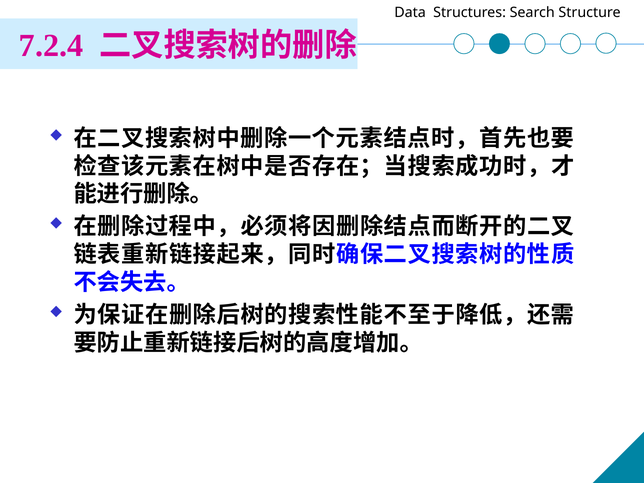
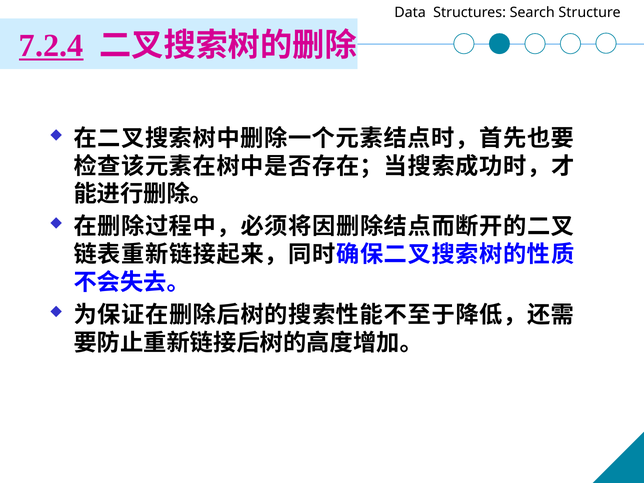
7.2.4 underline: none -> present (51, 46)
